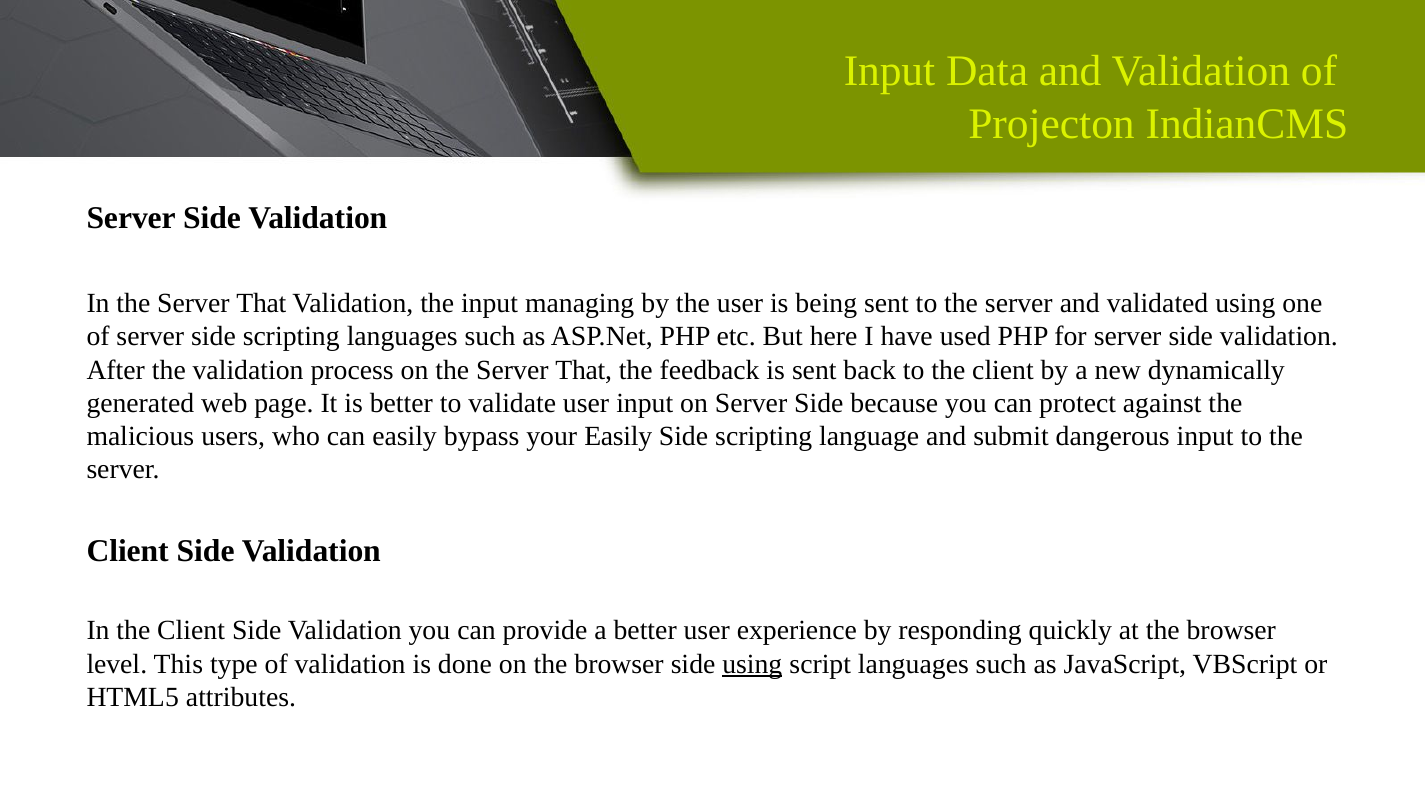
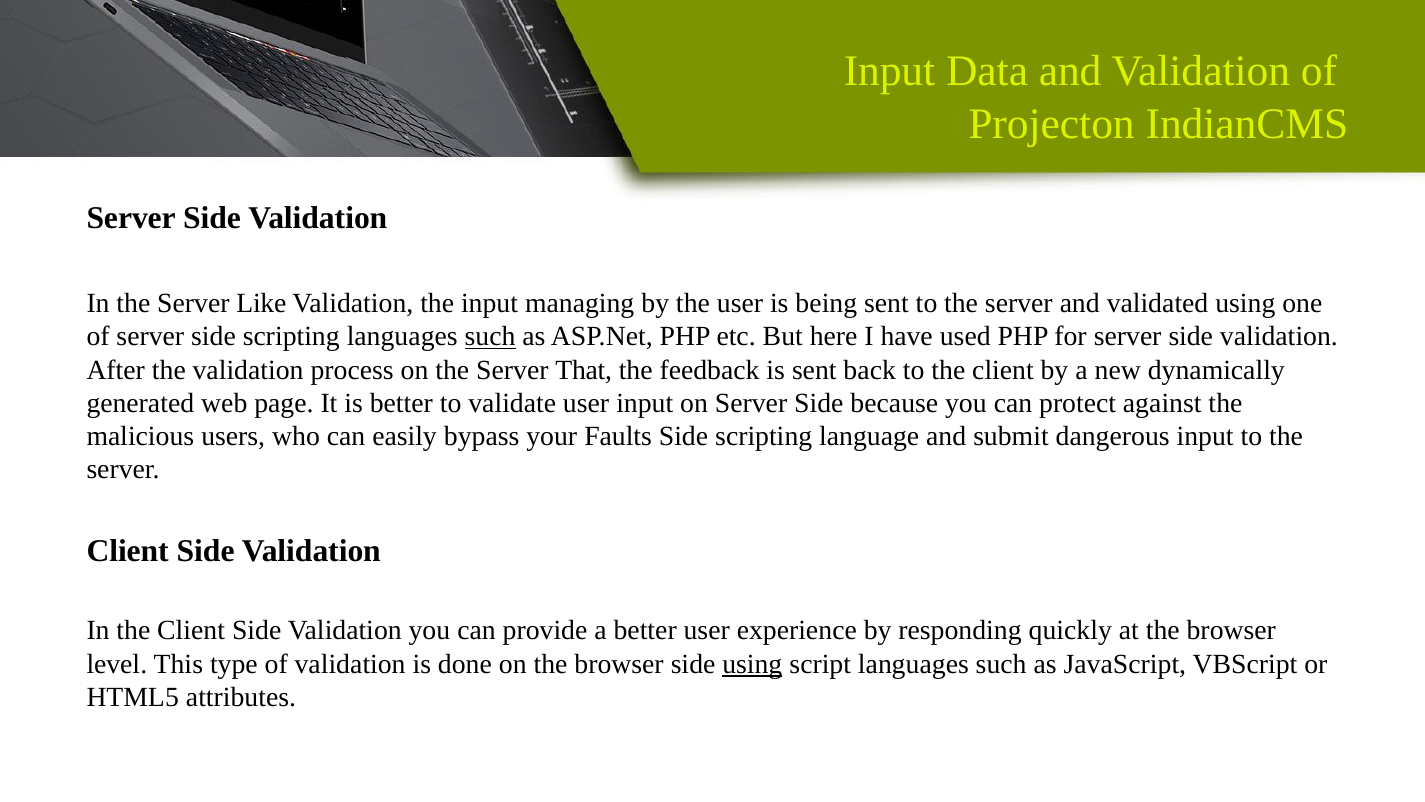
In the Server That: That -> Like (261, 303)
such underline: none -> present (490, 336)
your Easily: Easily -> Faults (618, 436)
